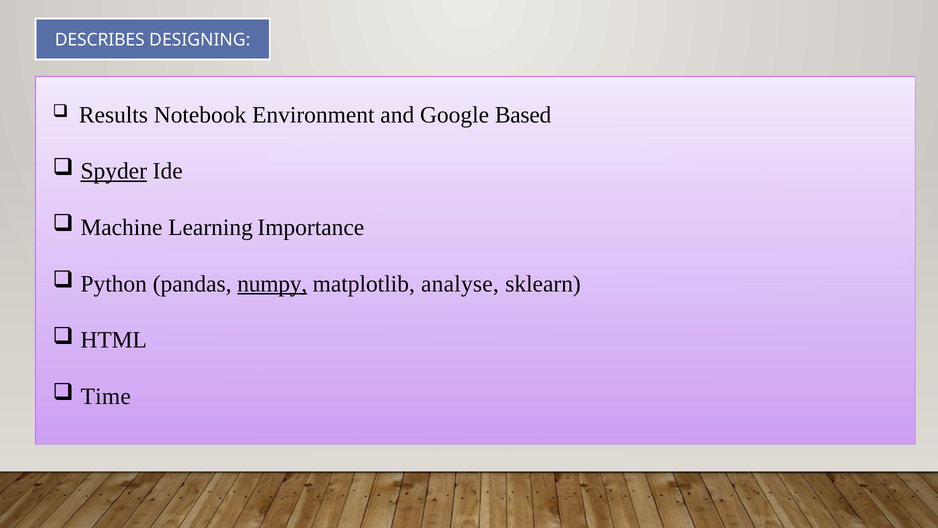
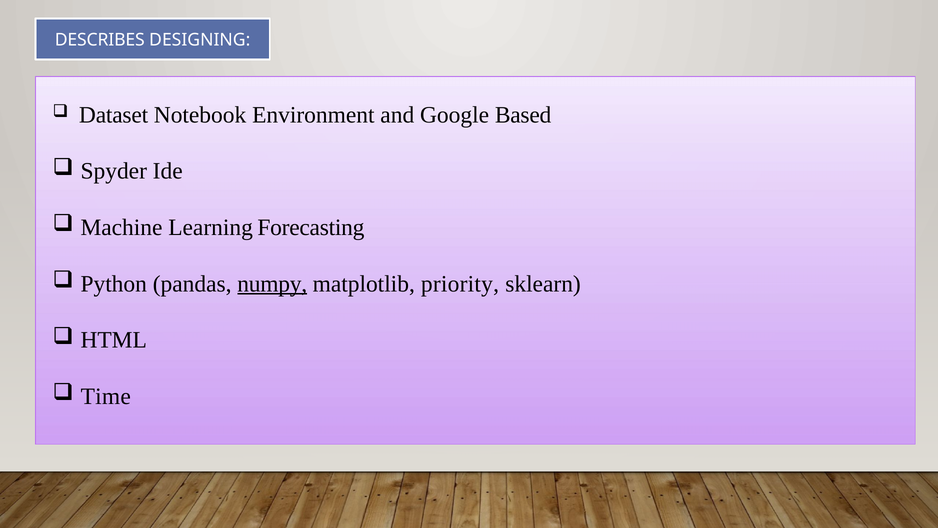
Results: Results -> Dataset (114, 115)
Spyder underline: present -> none (114, 171)
Importance: Importance -> Forecasting (311, 227)
analyse: analyse -> priority (460, 284)
